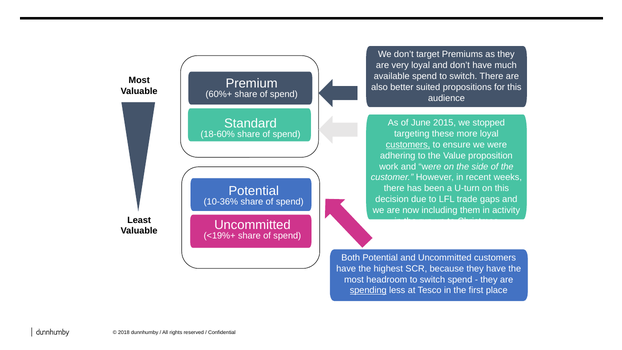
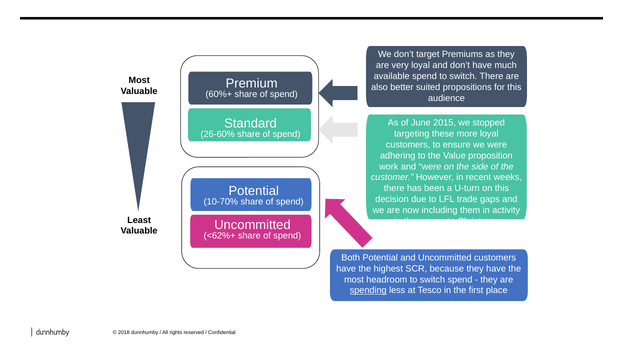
18-60%: 18-60% -> 26-60% (218, 134)
customers underline: present -> none (408, 145)
10-36%: 10-36% -> 10-70% (221, 202)
<19%+: <19%+ -> <62%+ (220, 236)
